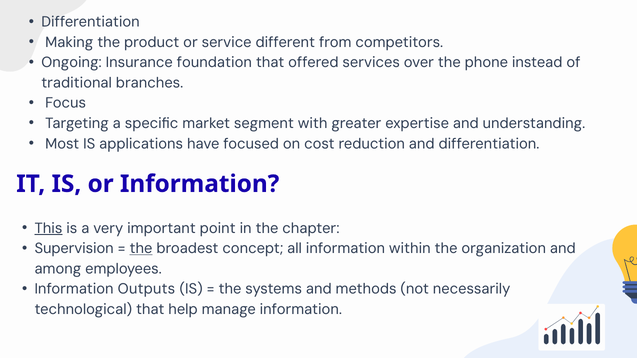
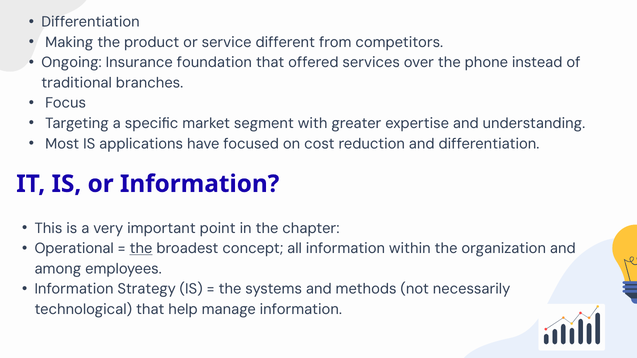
This underline: present -> none (48, 228)
Supervision: Supervision -> Operational (74, 249)
Outputs: Outputs -> Strategy (147, 289)
